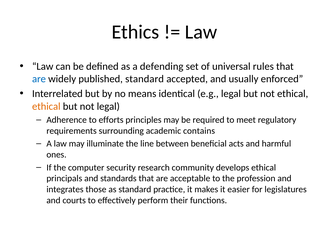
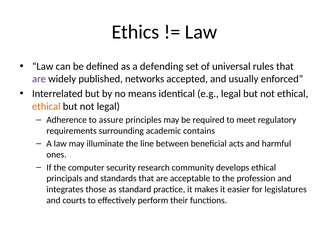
are colour: blue -> purple (39, 79)
published standard: standard -> networks (145, 79)
efforts: efforts -> assure (111, 120)
